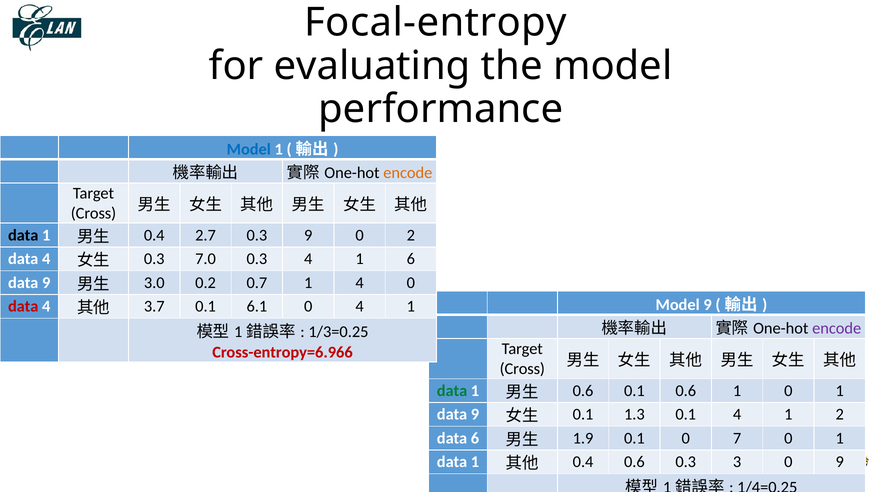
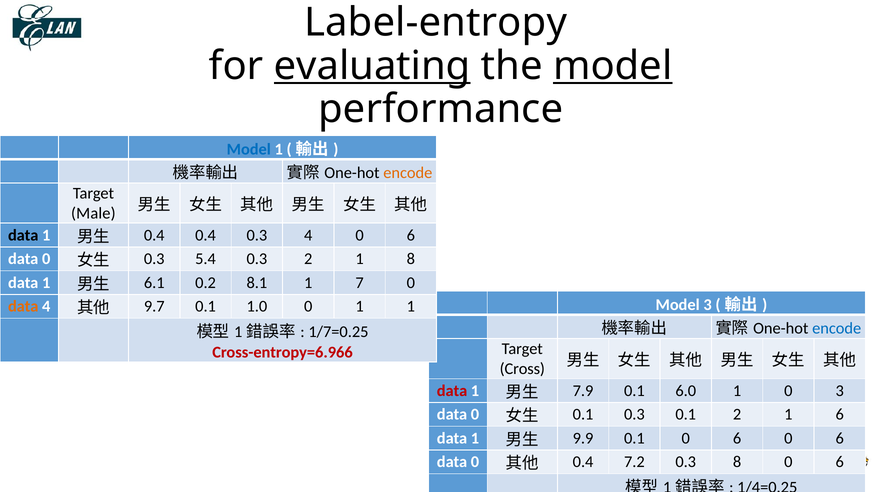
Focal-entropy: Focal-entropy -> Label-entropy (436, 23)
evaluating underline: none -> present (372, 66)
model underline: none -> present (613, 66)
Cross: Cross -> Male (93, 213)
0.4 2.7: 2.7 -> 0.4 (206, 235)
0.3 9: 9 -> 4 (308, 235)
2: 2 -> 6 (411, 235)
4: 4 -> 0 (46, 259)
7.0: 7.0 -> 5.4 (206, 259)
0.3 4: 4 -> 2 (308, 259)
1 6: 6 -> 8 (411, 259)
9: 9 -> 1 (46, 283)
3.0: 3.0 -> 6.1 (154, 283)
0.7: 0.7 -> 8.1 (257, 283)
1 4: 4 -> 7 (360, 283)
Model 9: 9 -> 3 (708, 305)
data colour: red -> orange (23, 307)
3.7: 3.7 -> 9.7 (154, 307)
6.1: 6.1 -> 1.0 (257, 307)
0 4: 4 -> 1 (360, 307)
encode colour: purple -> blue (837, 329)
1/3=0.25: 1/3=0.25 -> 1/7=0.25 (338, 332)
data colour: green -> red (452, 391)
0.6: 0.6 -> 7.9 (583, 391)
0.1 0.6: 0.6 -> 6.0 (686, 391)
1 0 1: 1 -> 3 (840, 391)
9: 9 -> 0 (475, 415)
0.1 1.3: 1.3 -> 0.3 (634, 415)
0.1 4: 4 -> 2 (737, 415)
1 2: 2 -> 6 (840, 415)
6: 6 -> 1 (475, 438)
1.9: 1.9 -> 9.9 (583, 438)
0.1 0 7: 7 -> 6 (737, 438)
1: 1 -> 6 (840, 438)
1: 1 -> 0 (475, 462)
0.4 0.6: 0.6 -> 7.2 (634, 462)
0.3 3: 3 -> 8 (737, 462)
9: 9 -> 6 (840, 462)
